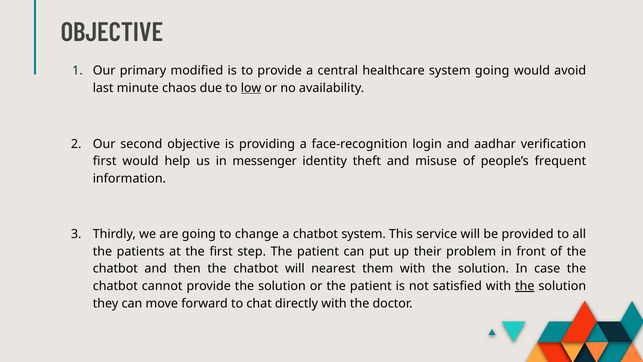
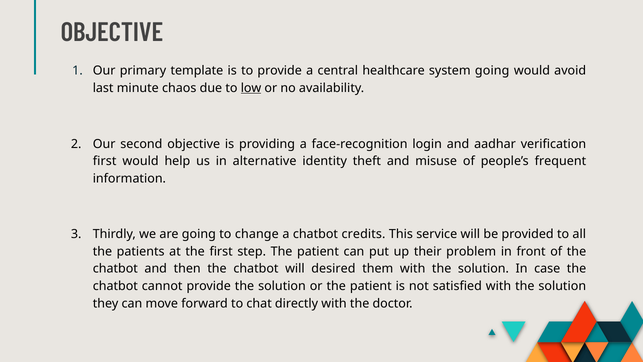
modified: modified -> template (197, 71)
messenger: messenger -> alternative (265, 161)
chatbot system: system -> credits (363, 234)
nearest: nearest -> desired (333, 269)
the underline: present -> none (525, 286)
